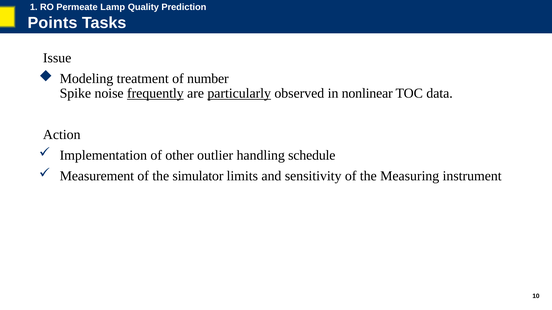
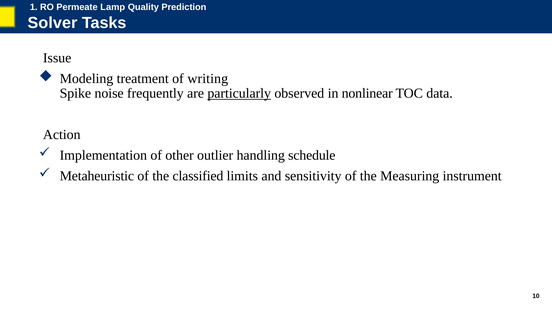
Points: Points -> Solver (52, 23)
of number: number -> writing (208, 79)
frequently underline: present -> none (155, 93)
Measurement: Measurement -> Metaheuristic (97, 176)
simulator: simulator -> classified (198, 176)
